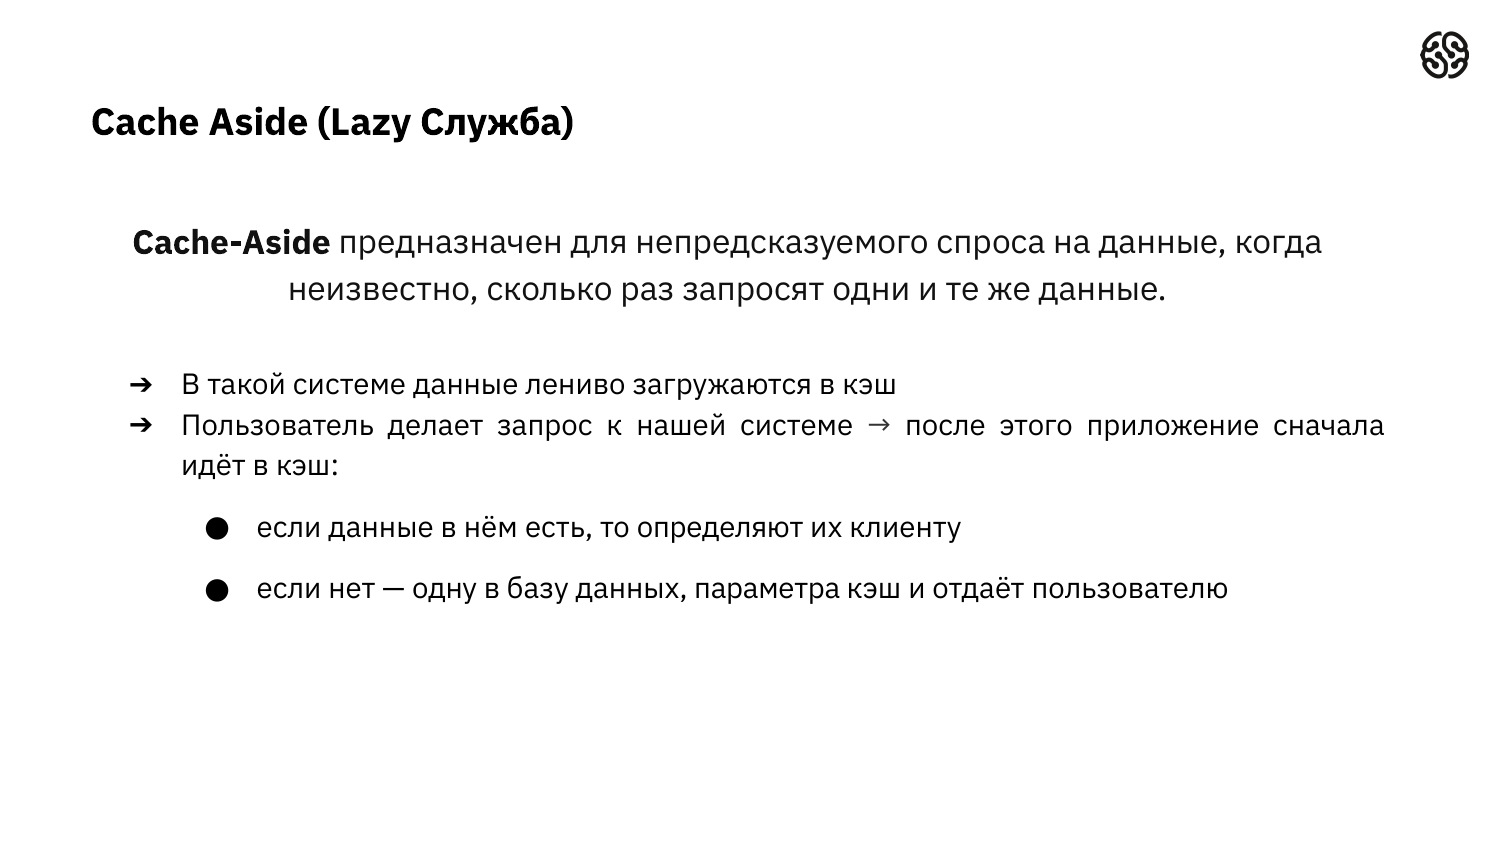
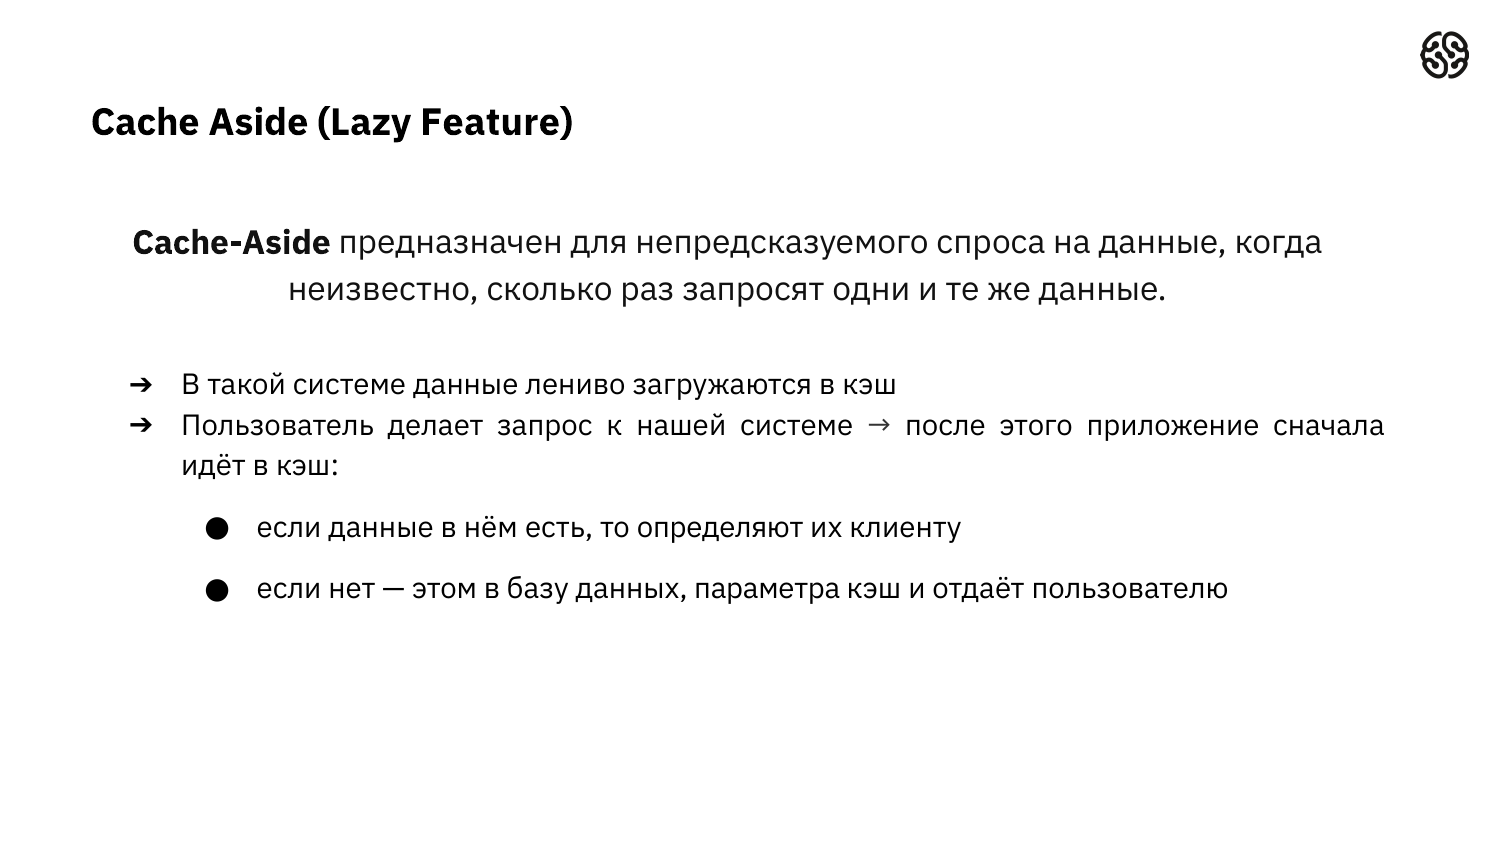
Служба: Служба -> Feature (497, 122)
одну: одну -> этом (445, 589)
